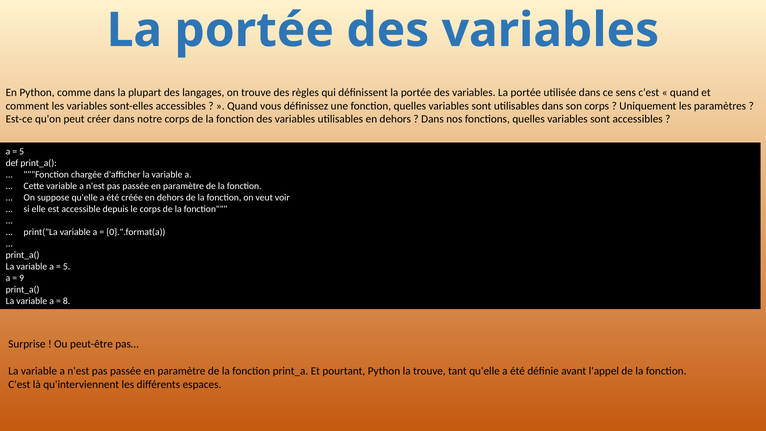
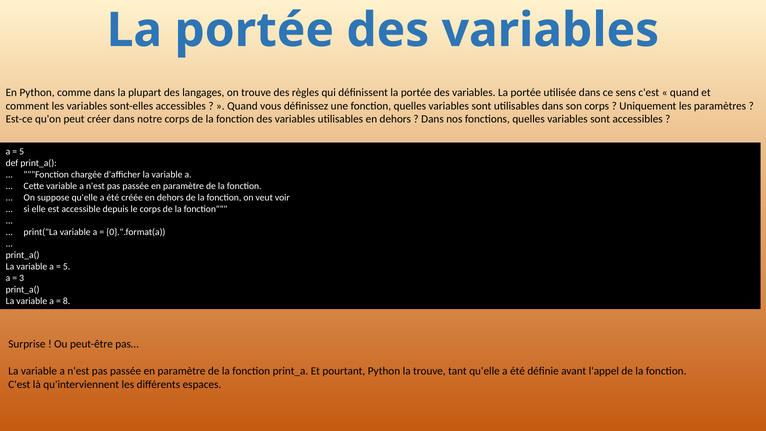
9: 9 -> 3 (22, 278)
